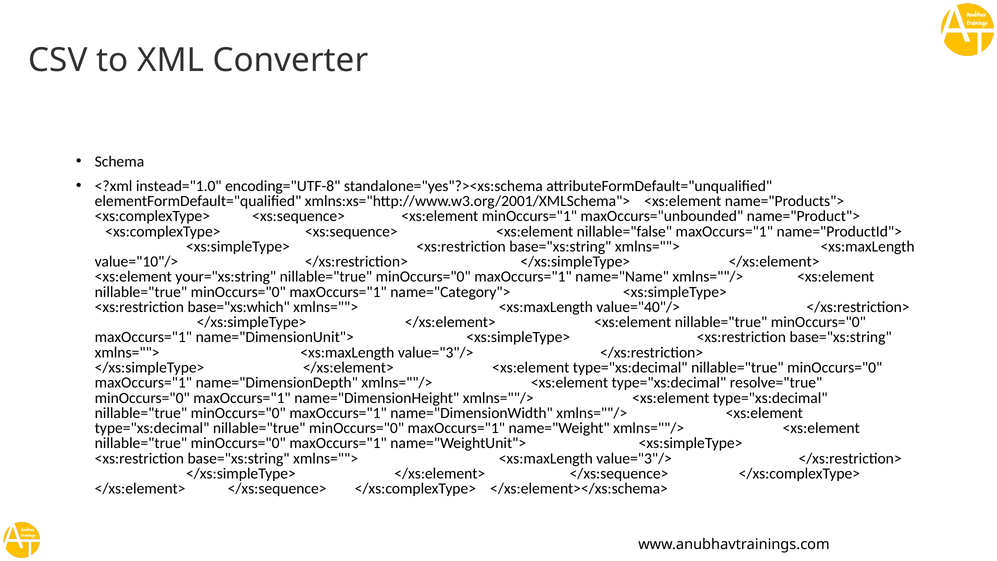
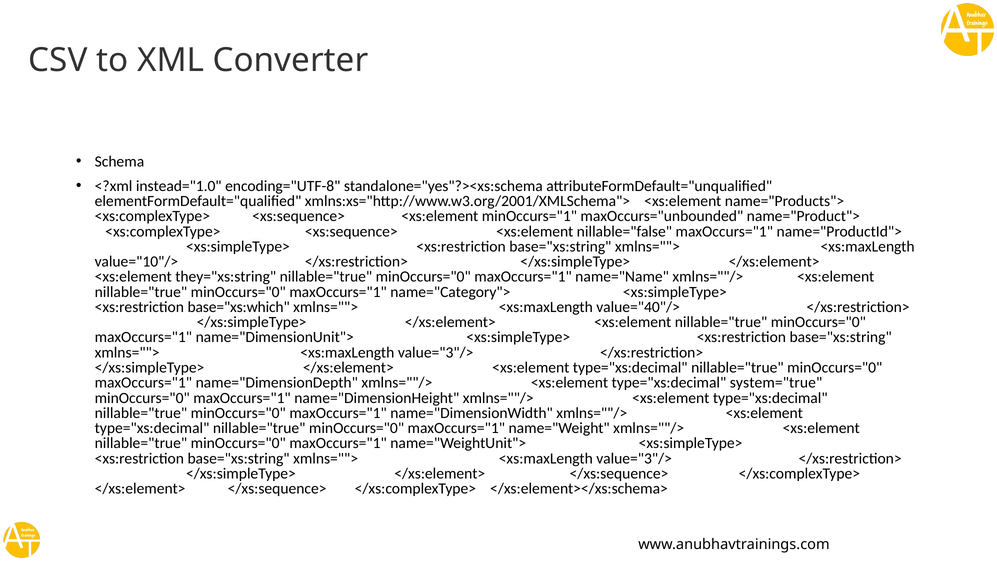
your="xs:string: your="xs:string -> they="xs:string (226, 277)
resolve="true: resolve="true -> system="true (776, 383)
